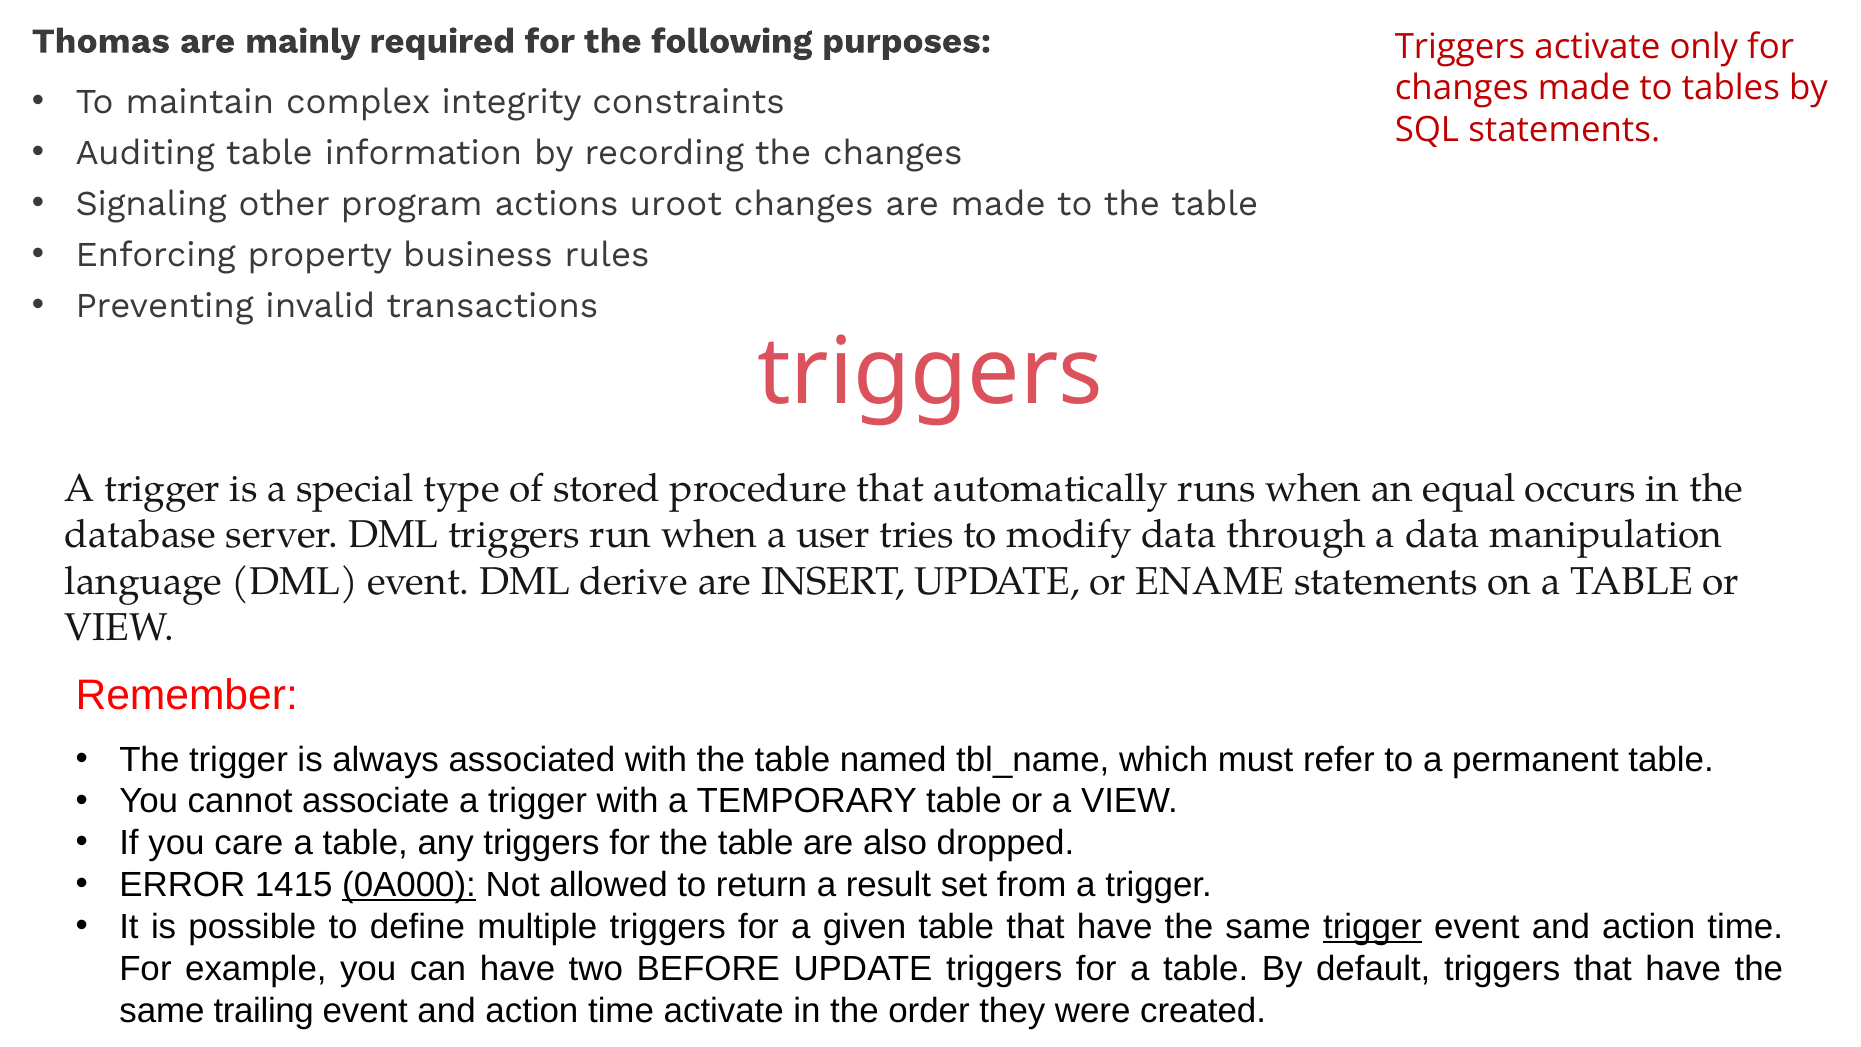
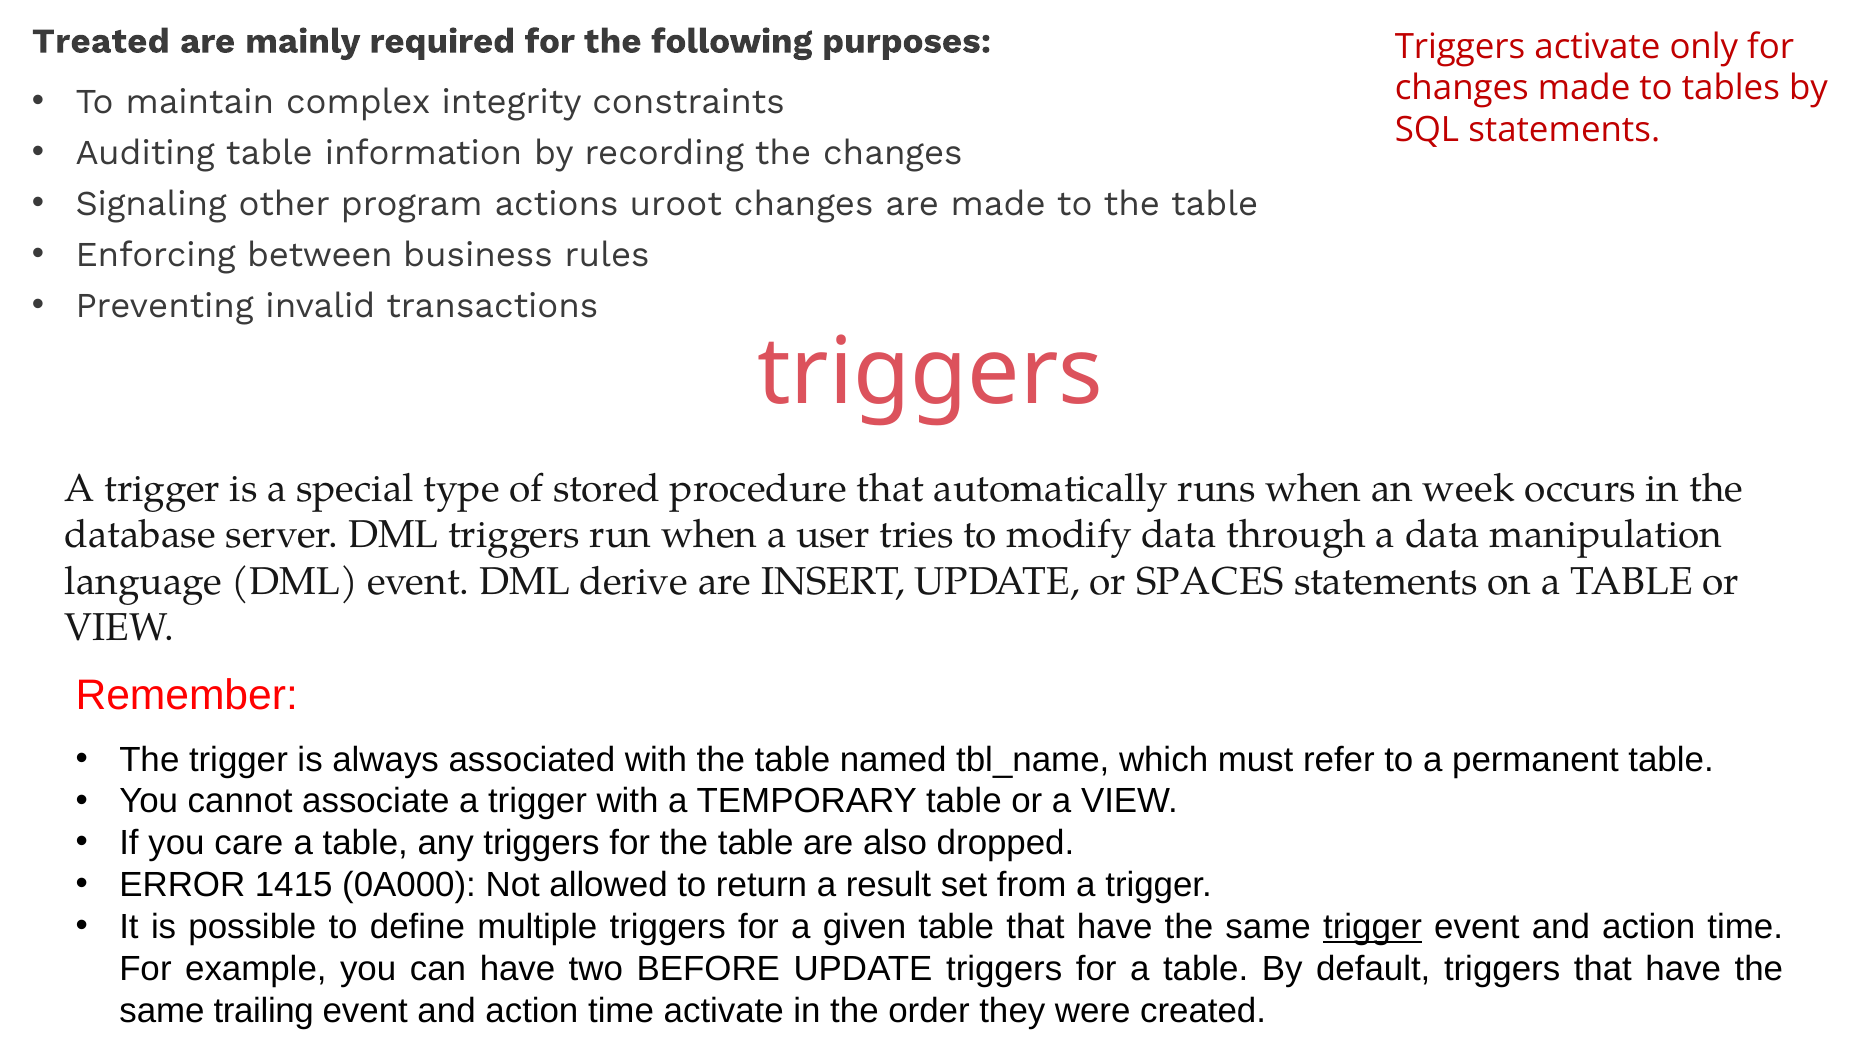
Thomas: Thomas -> Treated (101, 41)
property: property -> between (320, 255)
equal: equal -> week (1469, 488)
ENAME: ENAME -> SPACES (1210, 581)
0A000 underline: present -> none (409, 885)
